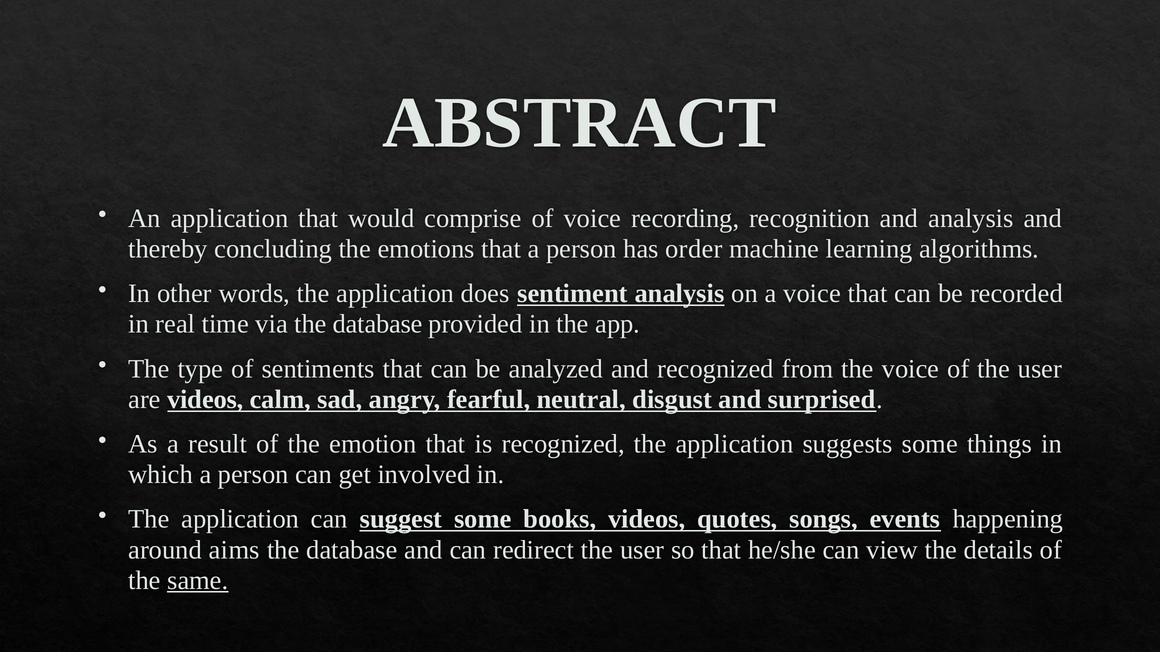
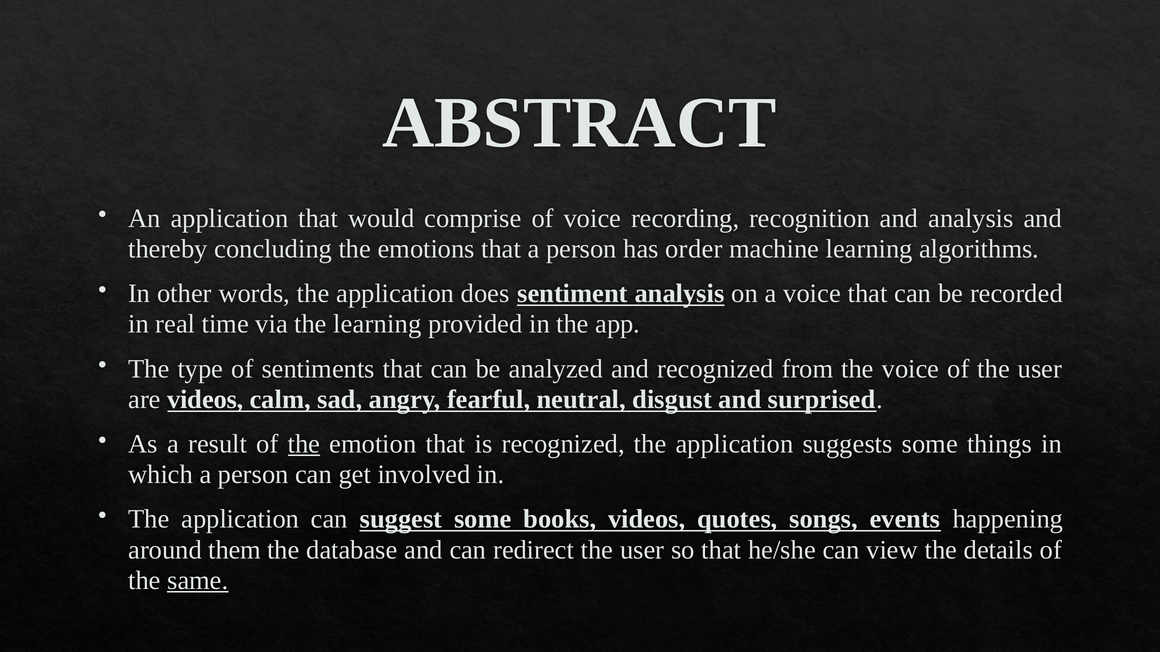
via the database: database -> learning (377, 324)
the underline: none -> present (304, 444)
aims: aims -> them (235, 550)
